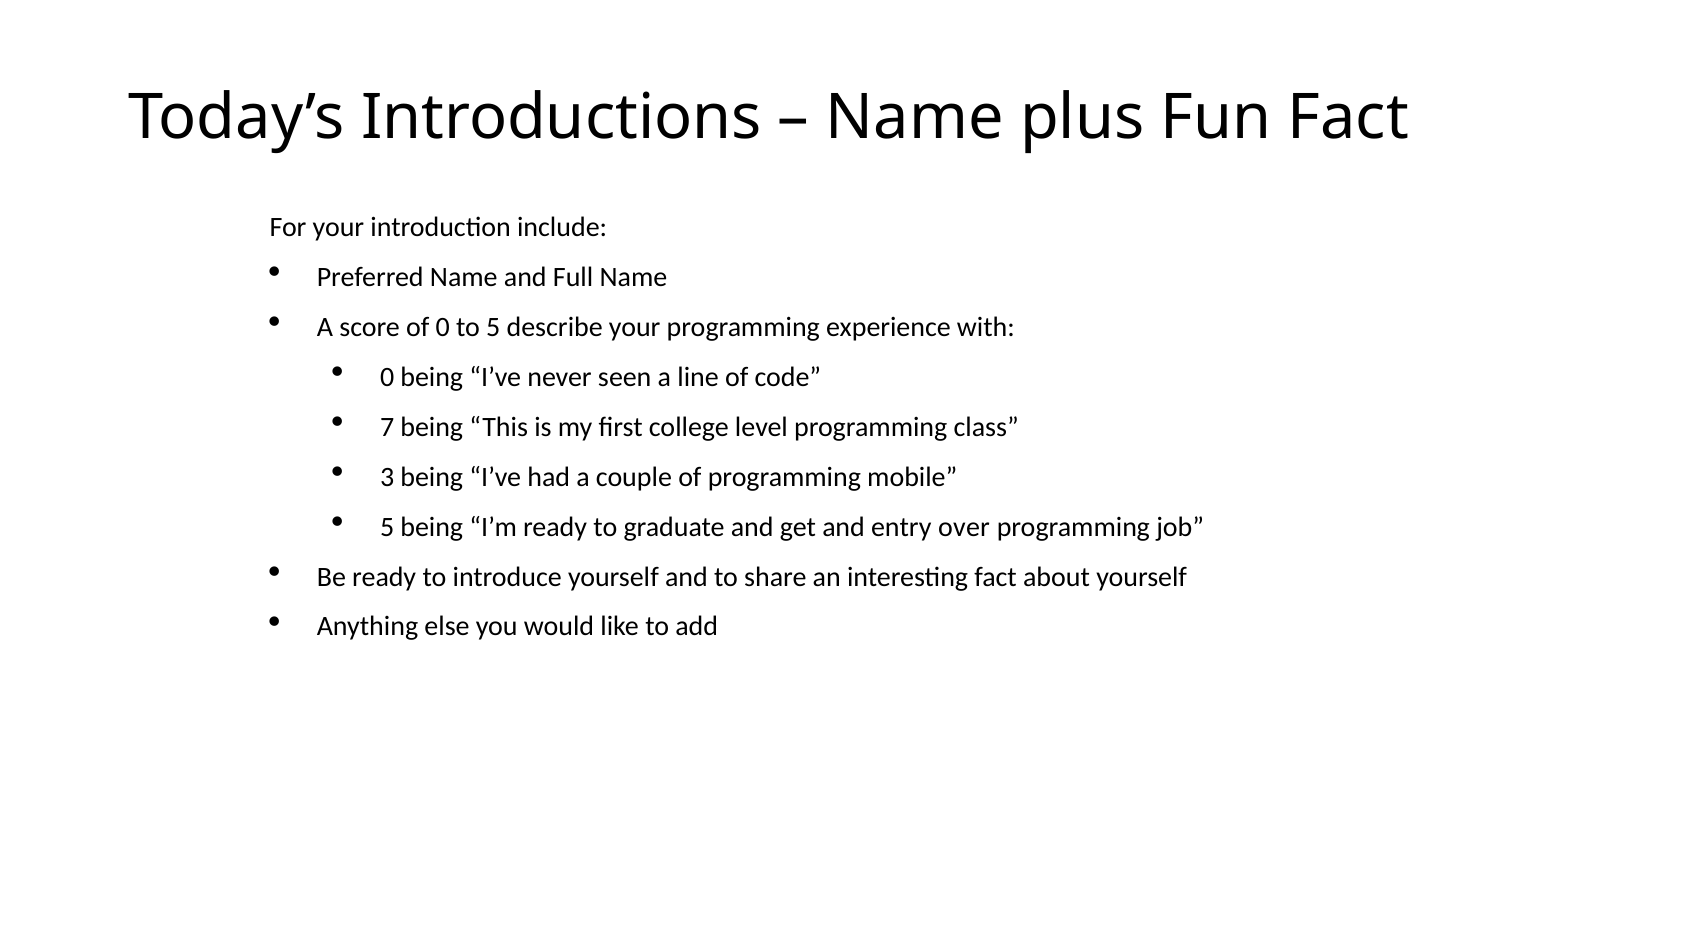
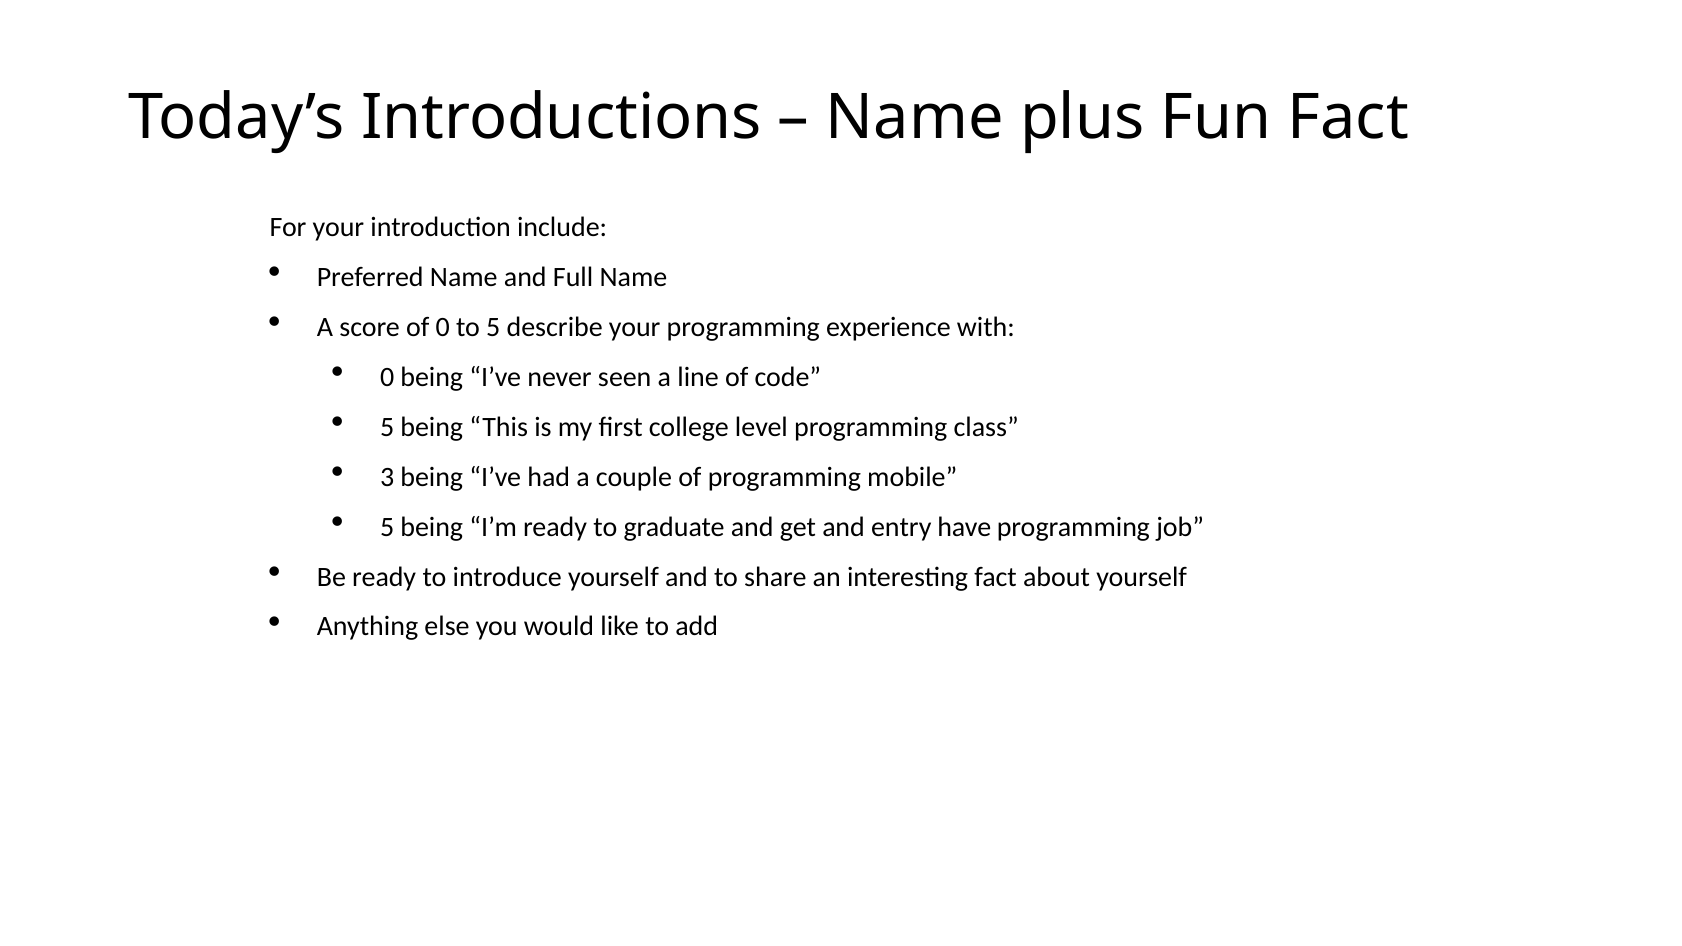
7: 7 -> 5 (387, 427)
over: over -> have (964, 527)
